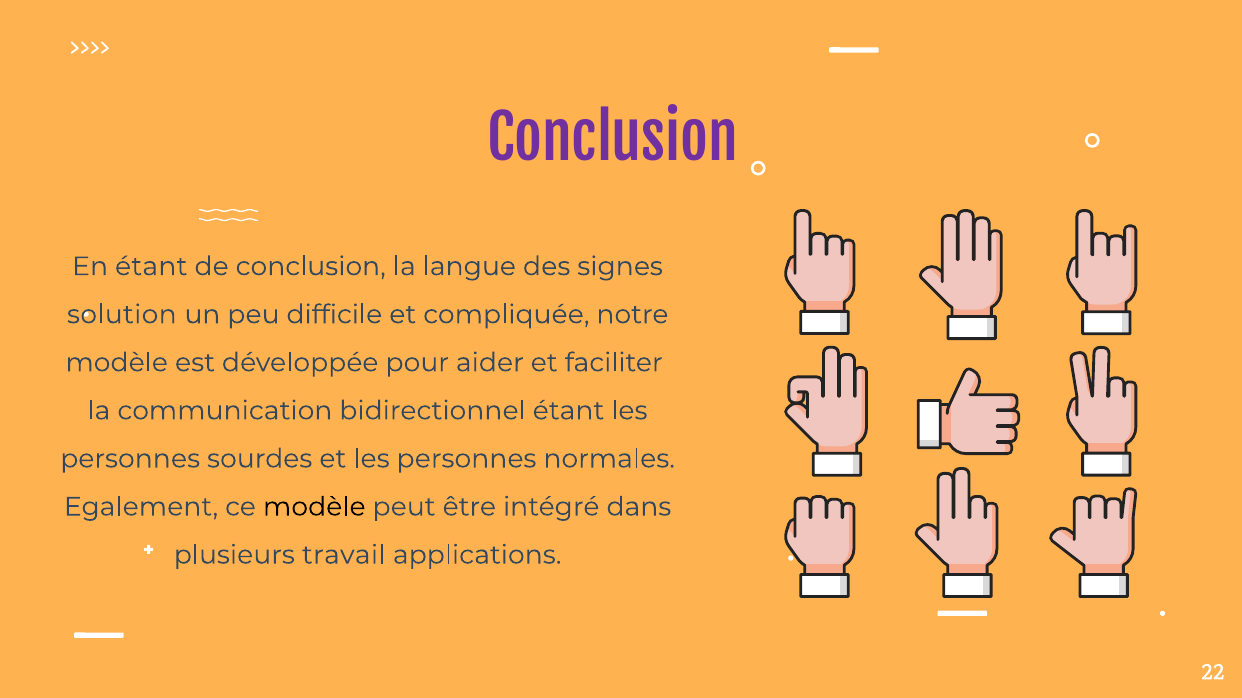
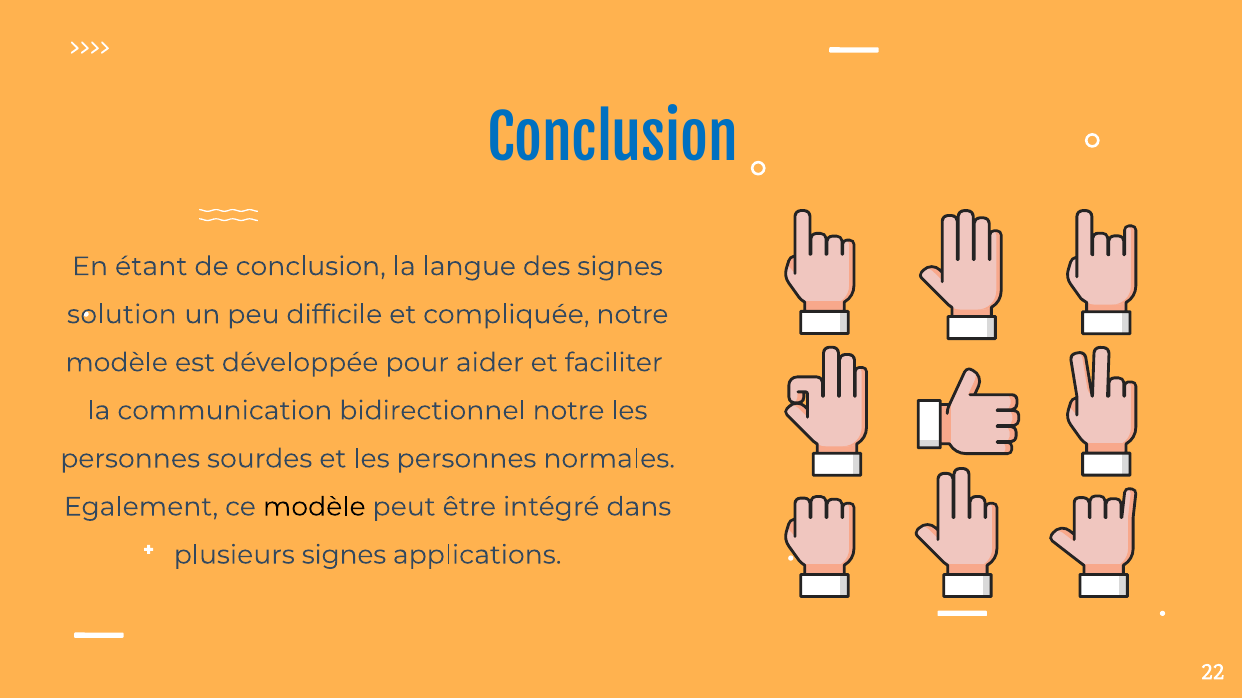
Conclusion colour: purple -> blue (612, 141)
bidirectionnel étant: étant -> notre (569, 411)
plusieurs travail: travail -> signes (344, 555)
